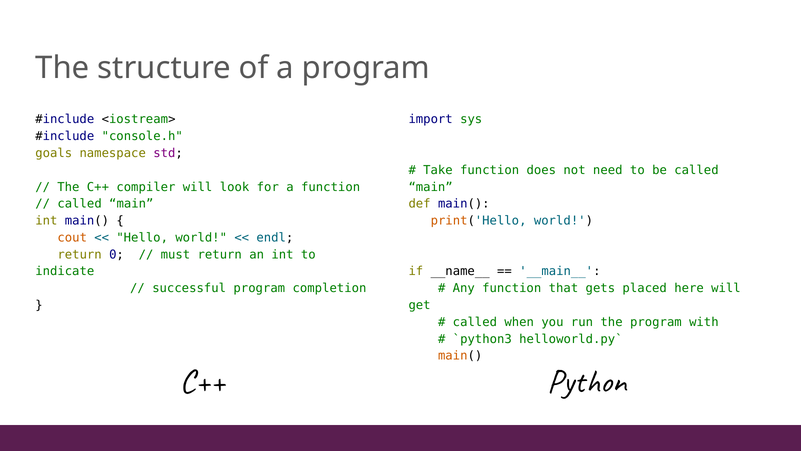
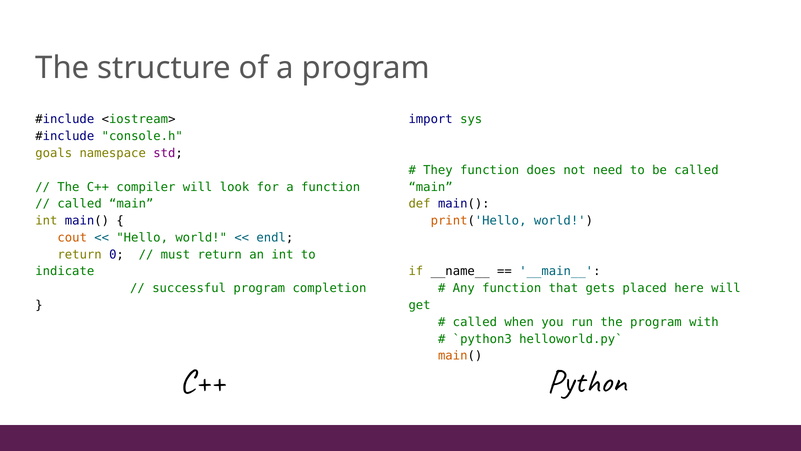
Take: Take -> They (438, 170)
